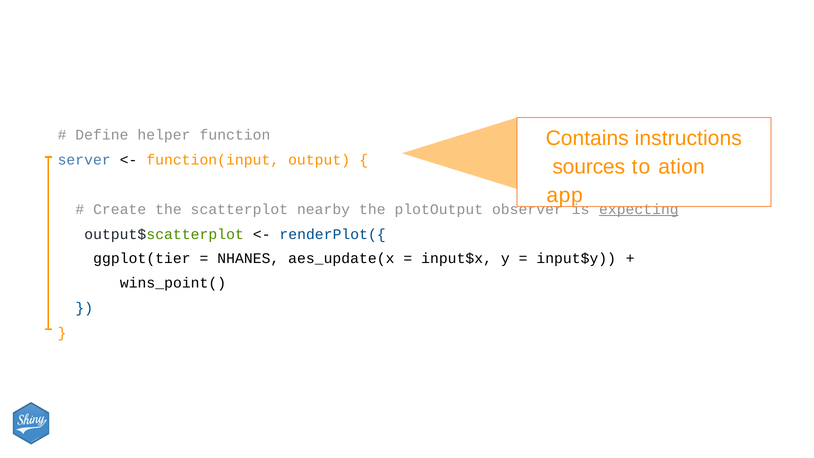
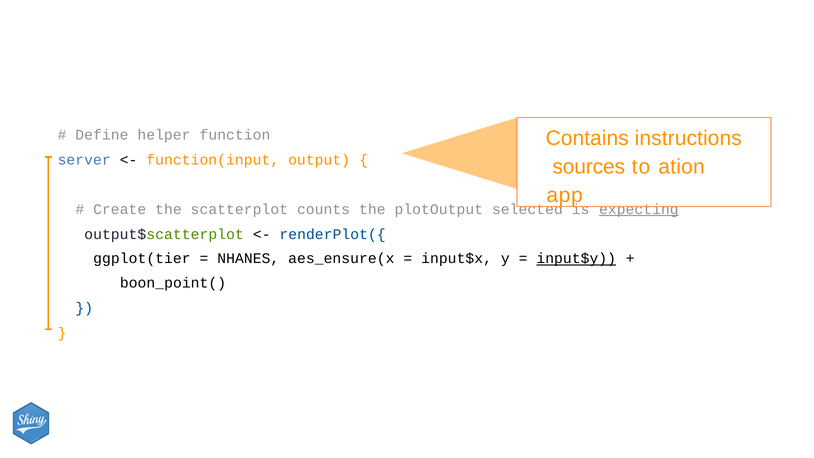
nearby: nearby -> counts (324, 209)
observer: observer -> selected (527, 209)
aes_update(x: aes_update(x -> aes_ensure(x (341, 259)
input$y underline: none -> present (576, 259)
wins_point(: wins_point( -> boon_point( (173, 283)
